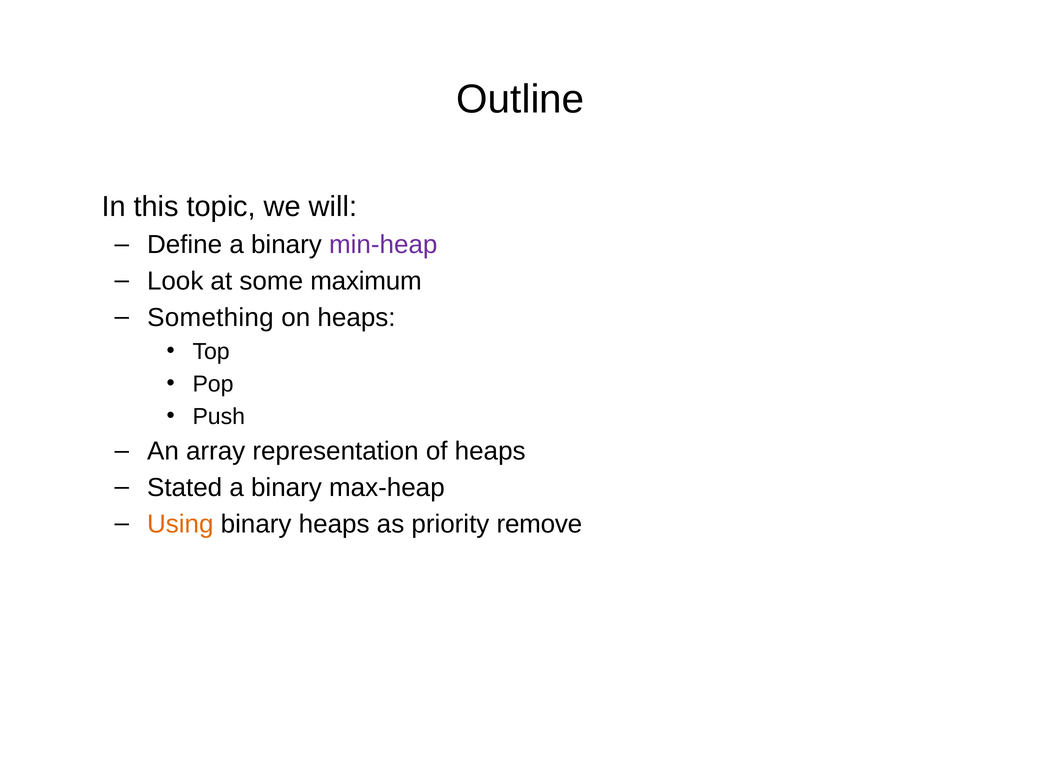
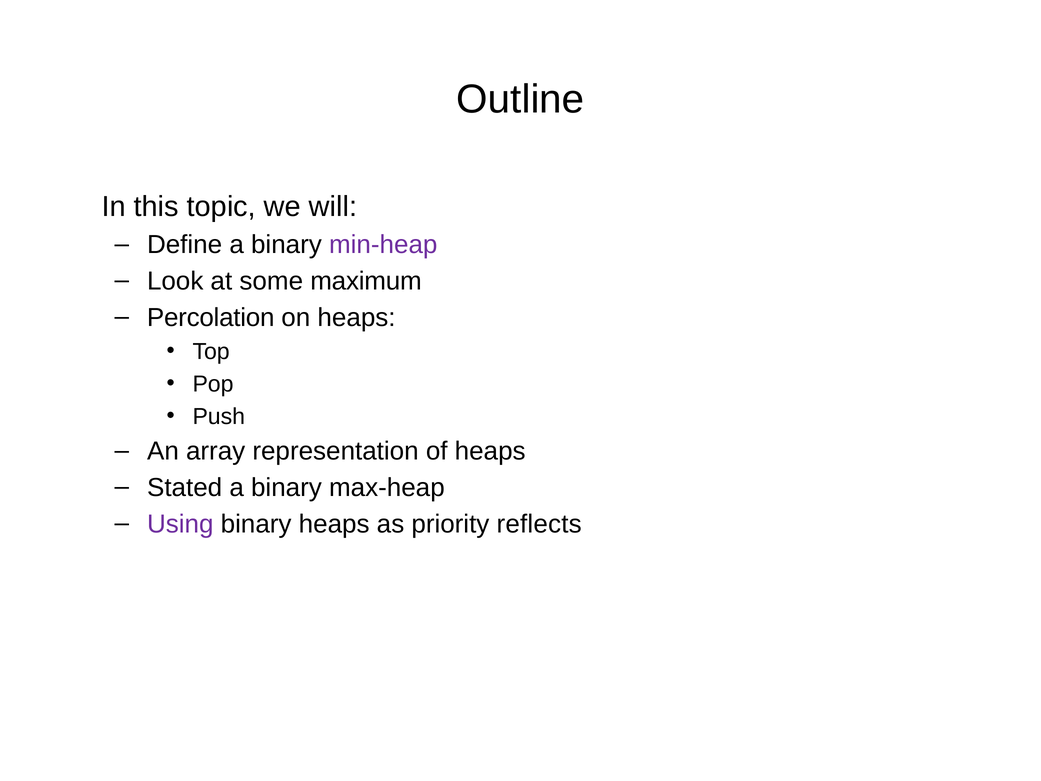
Something: Something -> Percolation (211, 318)
Using colour: orange -> purple (180, 524)
remove: remove -> reflects (539, 524)
